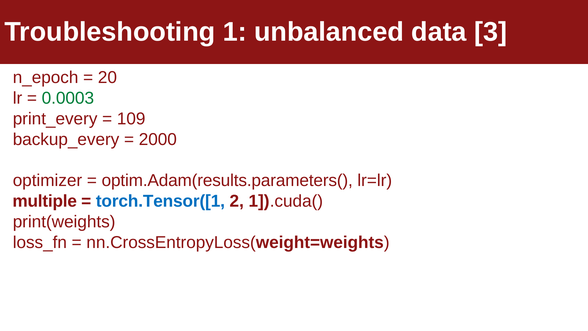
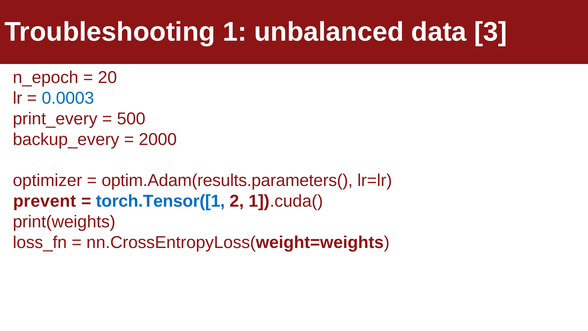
0.0003 colour: green -> blue (68, 98)
109: 109 -> 500 (131, 119)
multiple: multiple -> prevent (45, 201)
